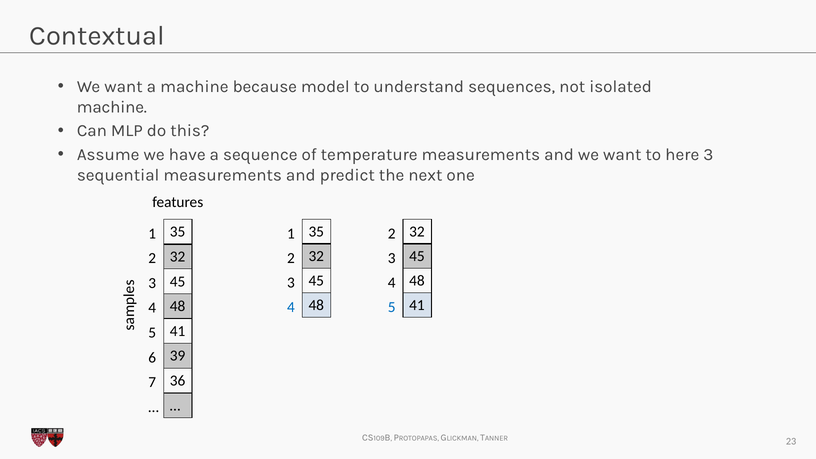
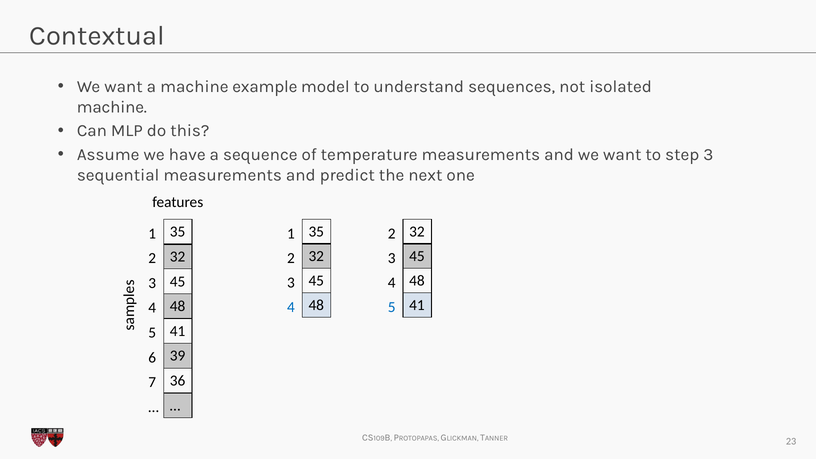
because: because -> example (265, 87)
here: here -> step (682, 155)
